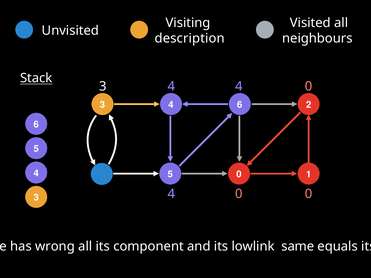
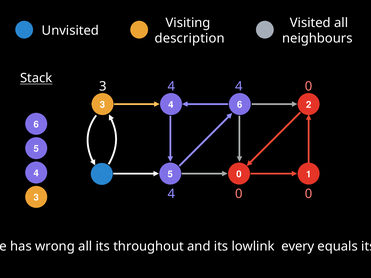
component: component -> throughout (149, 246)
same: same -> every (298, 246)
